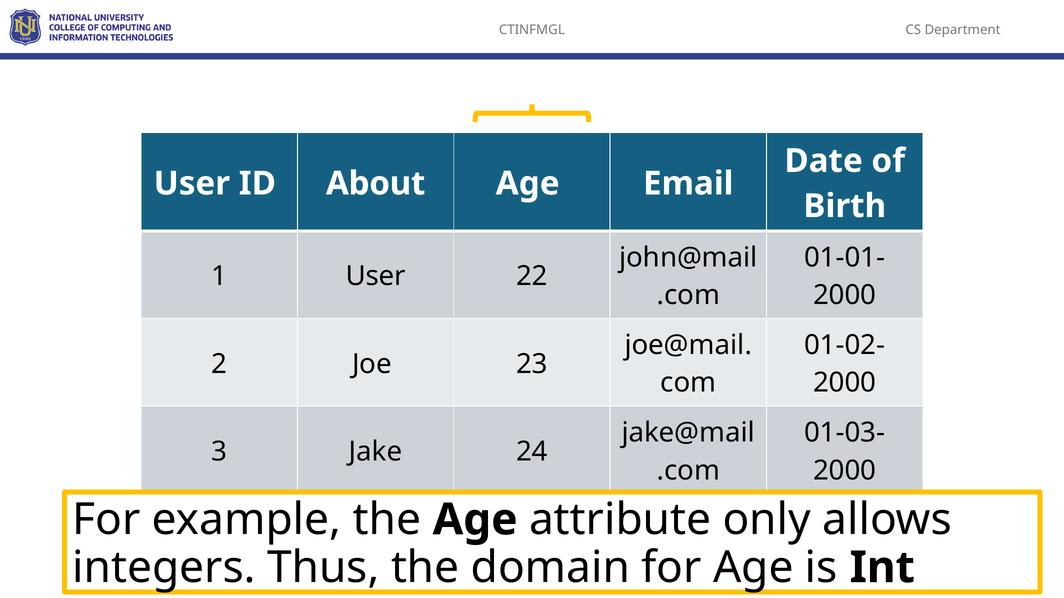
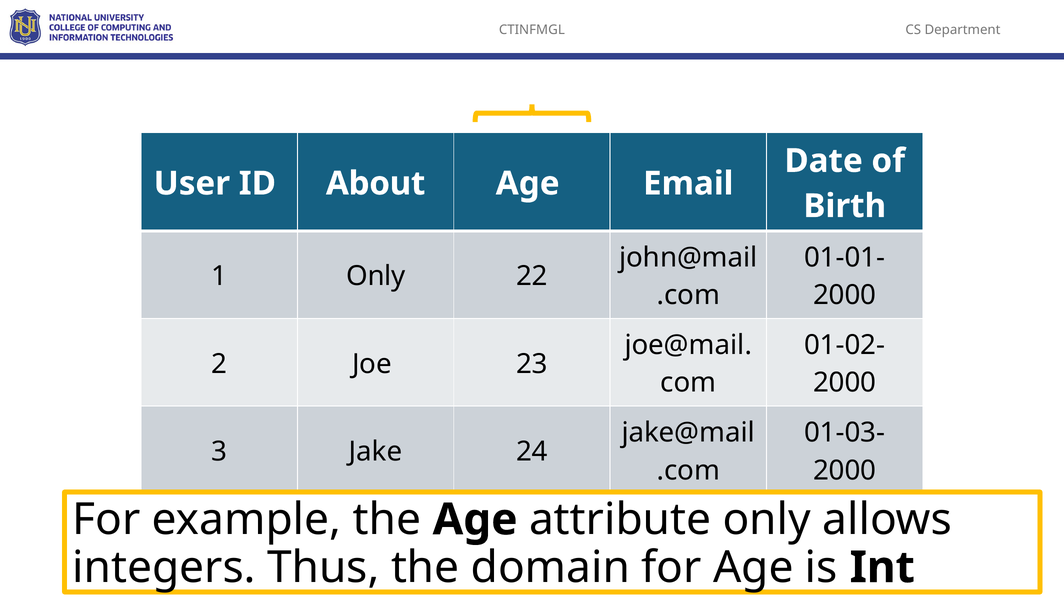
1 User: User -> Only (376, 276)
